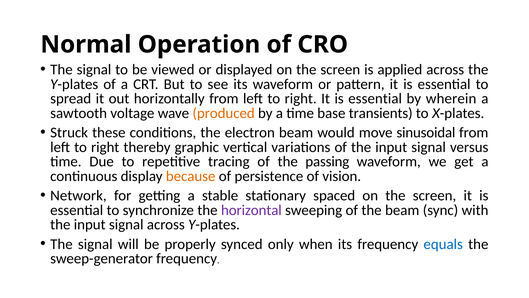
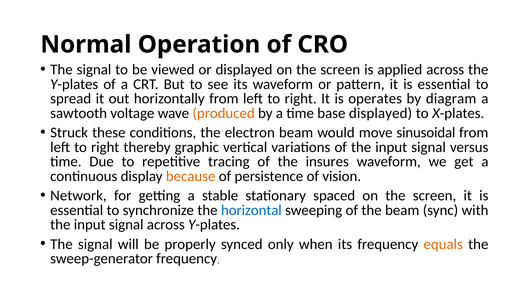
right It is essential: essential -> operates (375, 99)
wherein: wherein -> diagram (451, 99)
base transients: transients -> displayed (381, 113)
passing: passing -> insures (327, 161)
horizontal colour: purple -> blue (251, 210)
equals colour: blue -> orange (443, 244)
